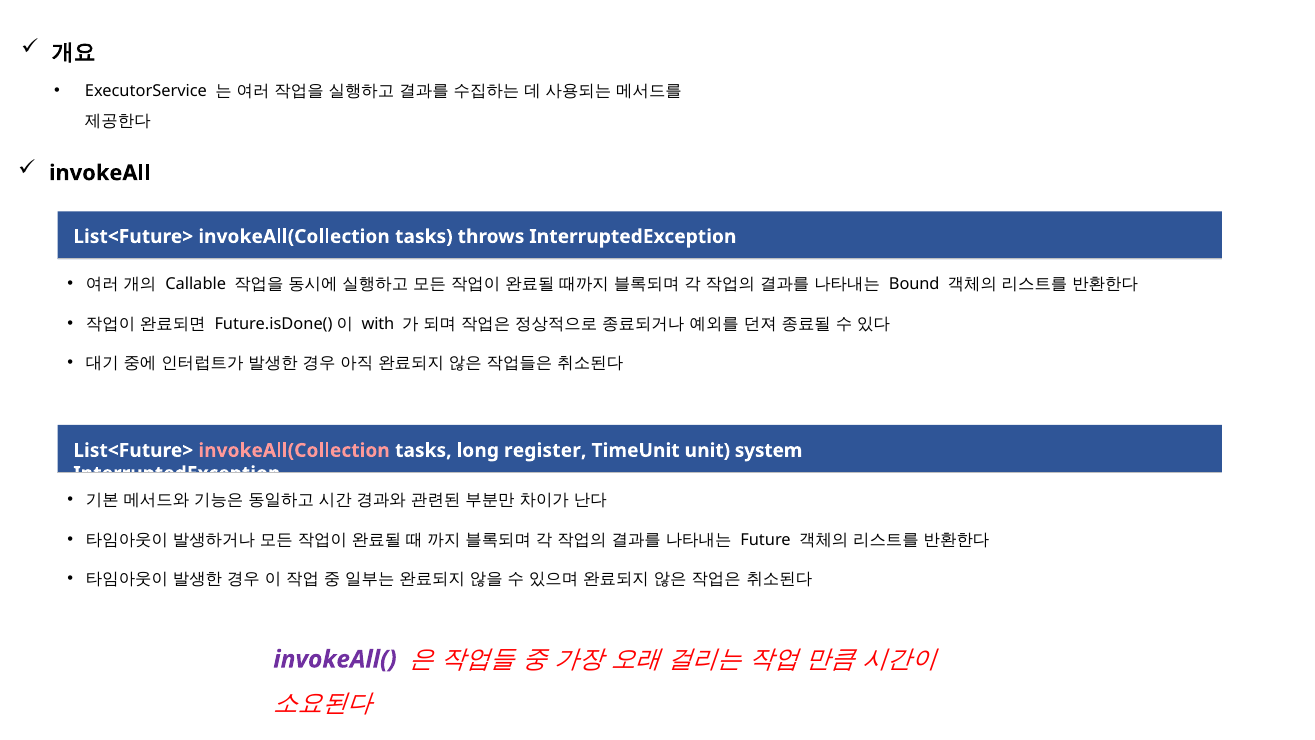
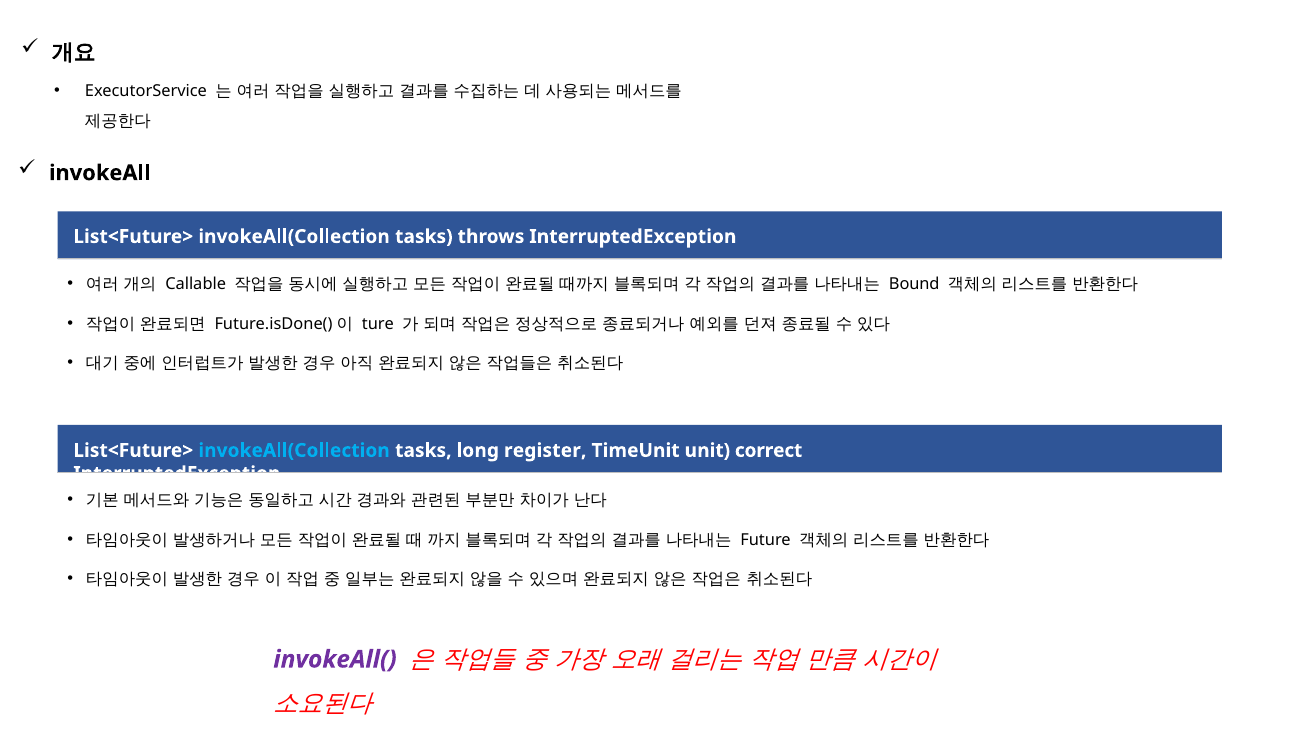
with: with -> ture (378, 323)
invokeAll(Collection colour: pink -> light blue (294, 450)
system: system -> correct (769, 450)
